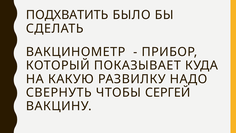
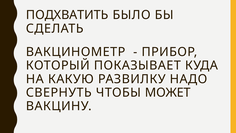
СЕРГЕЙ: СЕРГЕЙ -> МОЖЕТ (168, 92)
